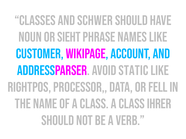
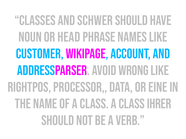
sieht: sieht -> head (69, 37)
static: static -> wrong (134, 71)
Fell: Fell -> Eine (158, 87)
